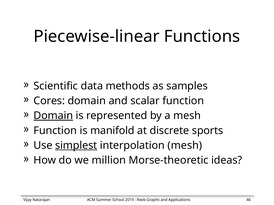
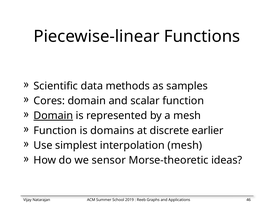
manifold: manifold -> domains (112, 131)
sports: sports -> earlier (208, 131)
simplest underline: present -> none (76, 146)
million: million -> sensor (109, 161)
